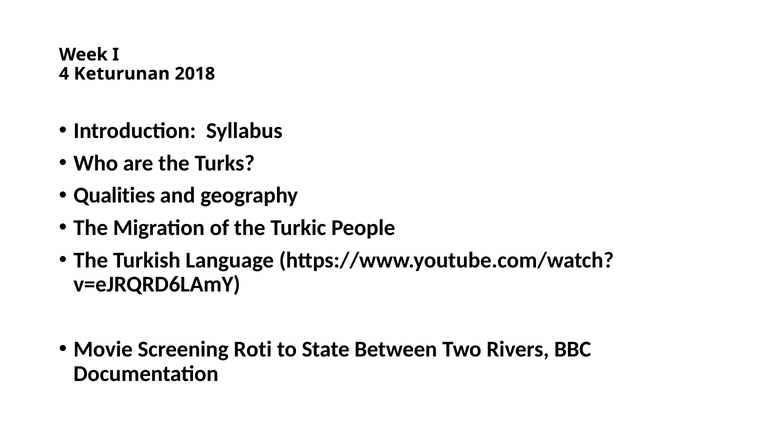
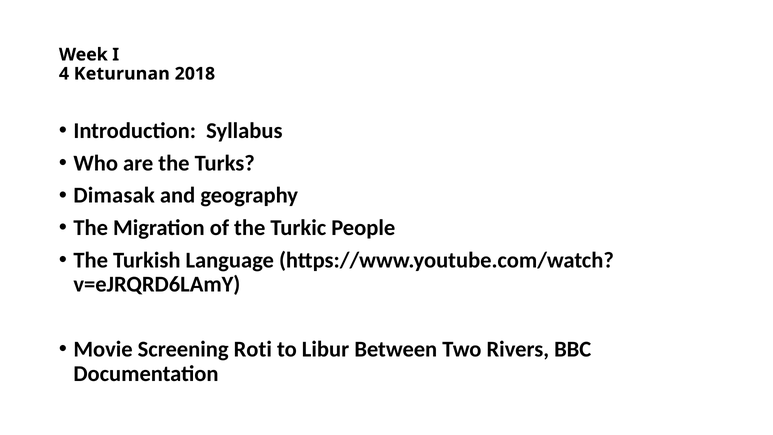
Qualities: Qualities -> Dimasak (114, 195)
State: State -> Libur (326, 349)
